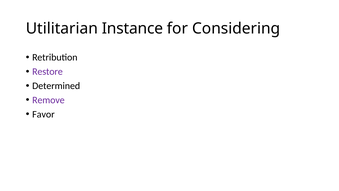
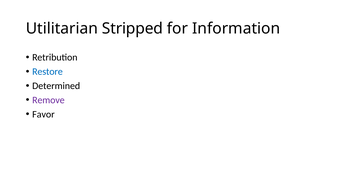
Instance: Instance -> Stripped (132, 28)
Considering: Considering -> Information (236, 28)
Restore colour: purple -> blue (47, 72)
